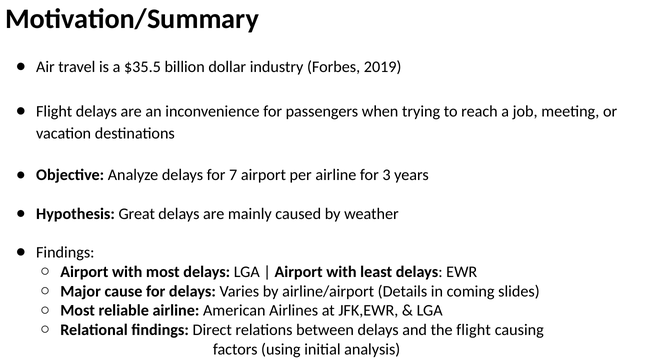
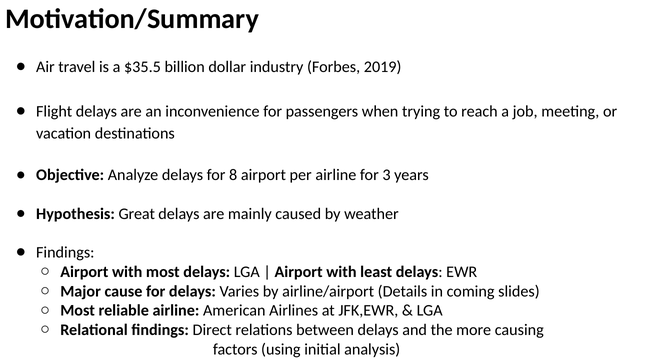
7: 7 -> 8 (233, 175)
the flight: flight -> more (474, 330)
